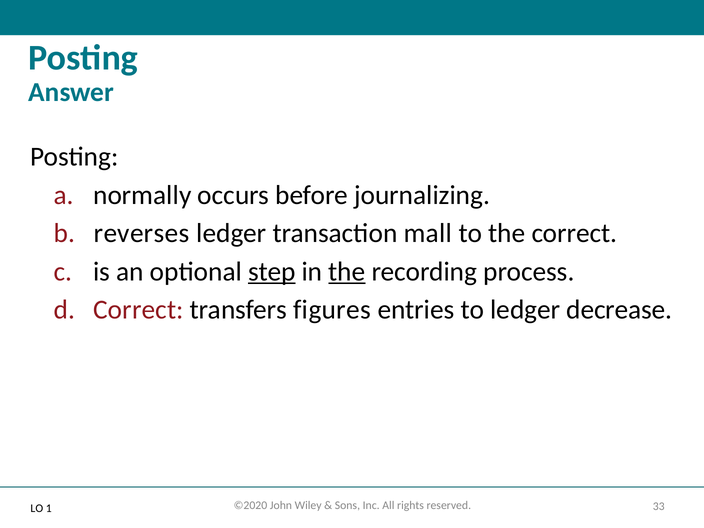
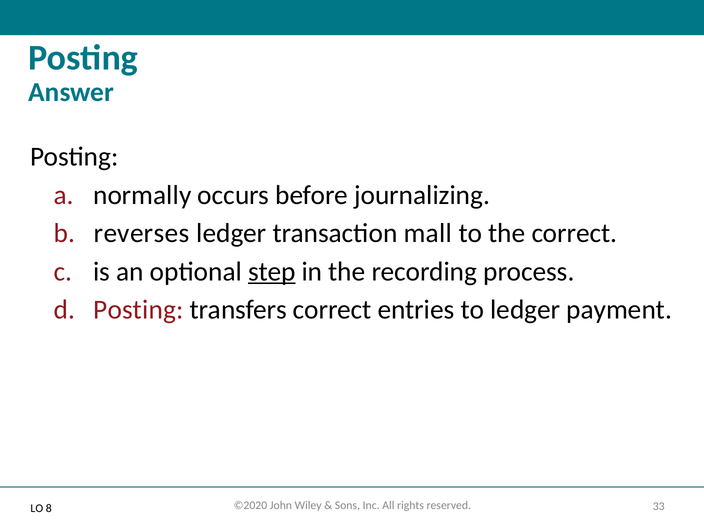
the underline: present -> none (347, 272)
Correct: Correct -> Posting (138, 310)
transfers figures: figures -> correct (332, 310)
decrease: decrease -> payment (619, 310)
1: 1 -> 8 (49, 508)
